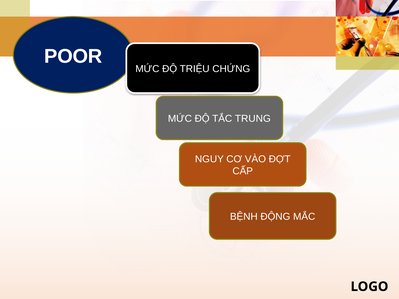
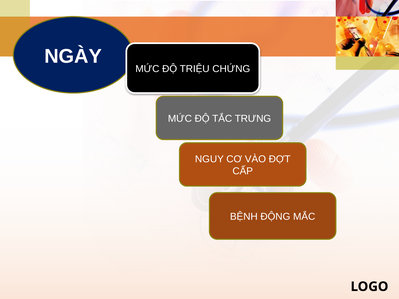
POOR: POOR -> NGÀY (73, 56)
TRUNG: TRUNG -> TRƯNG (253, 119)
